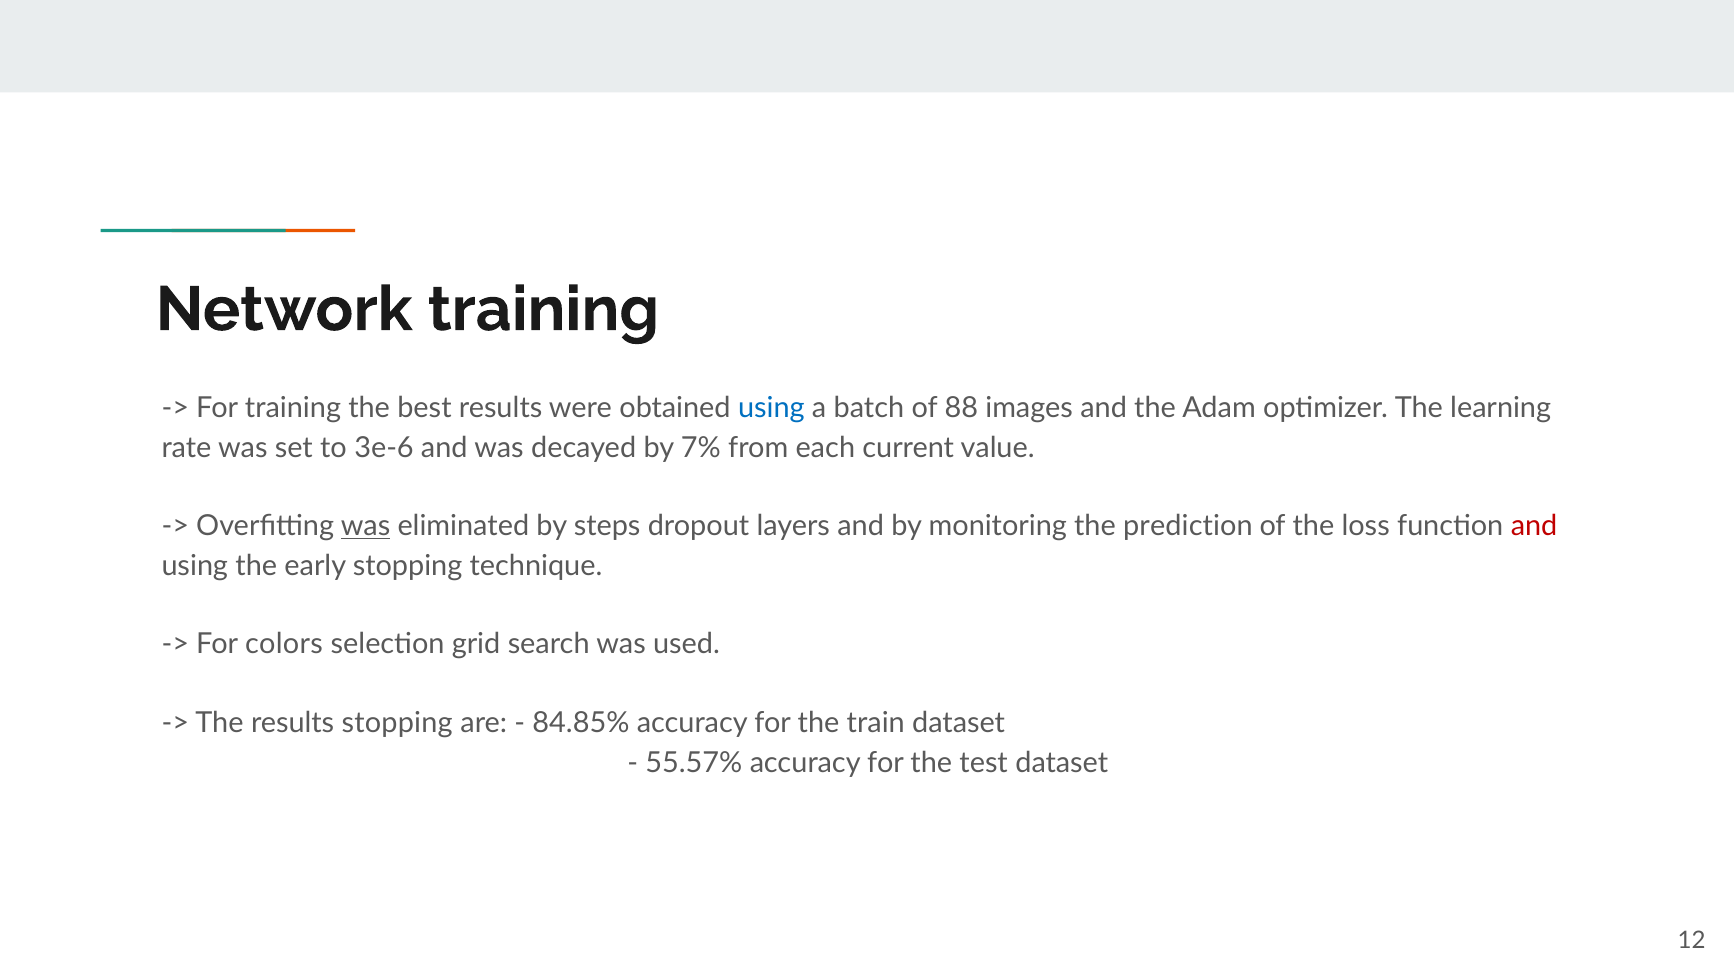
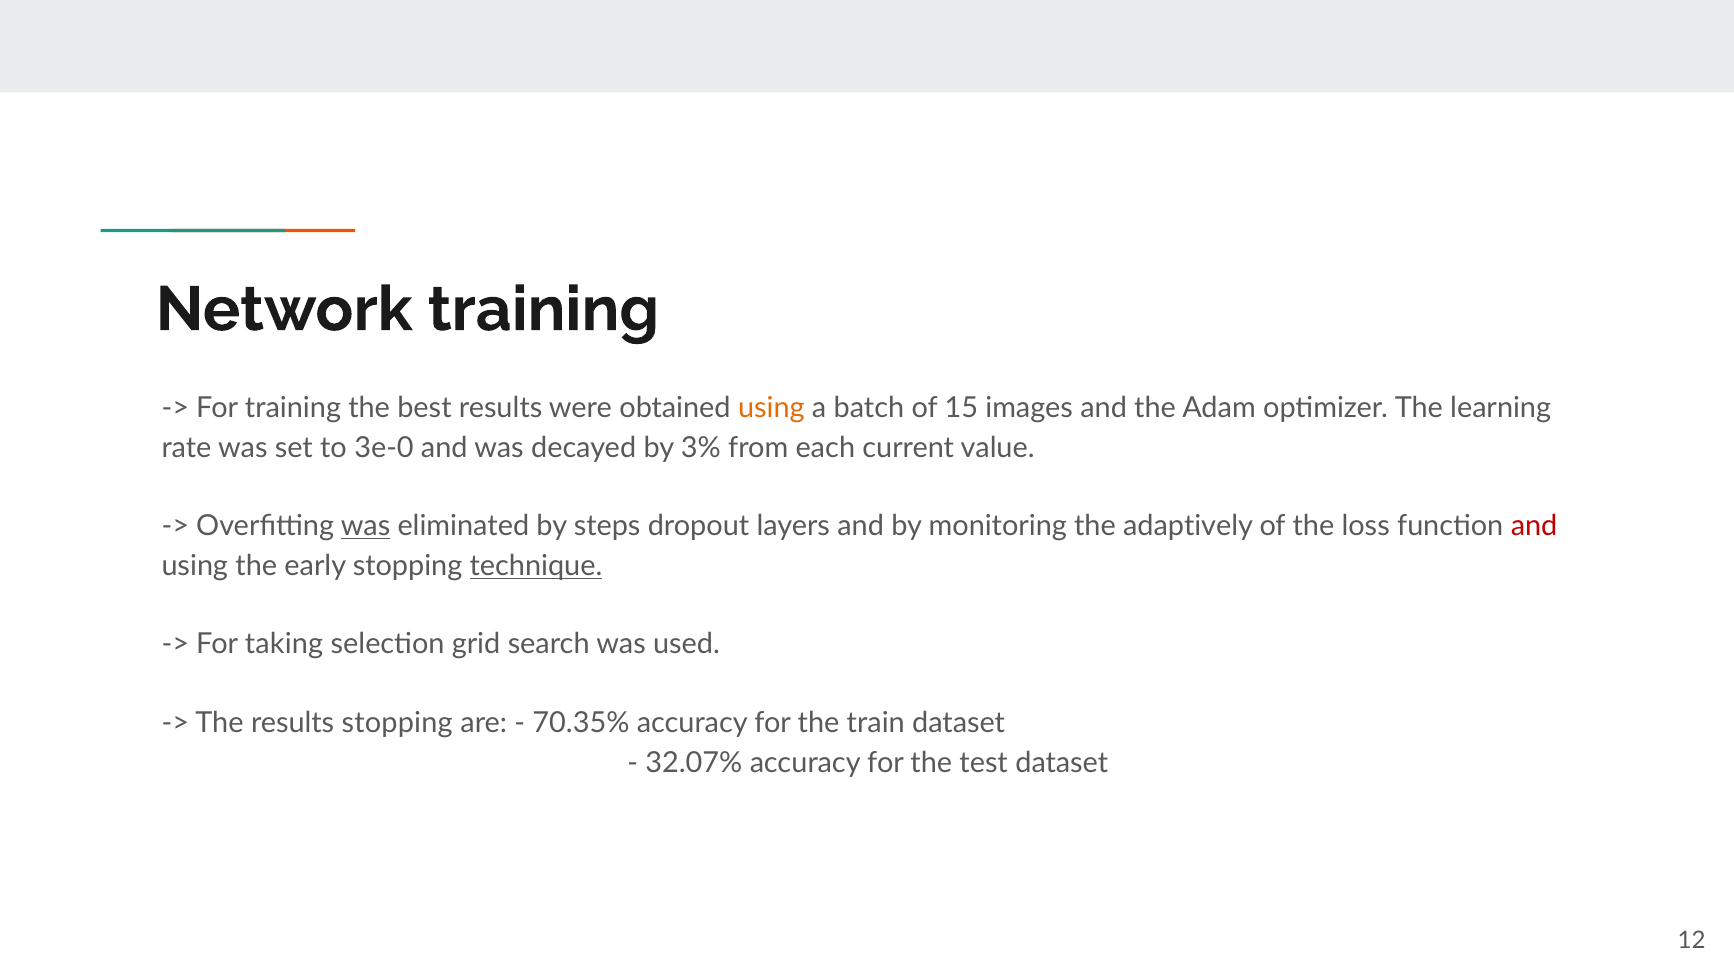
using colour: blue -> orange (771, 408)
88: 88 -> 15 (961, 408)
3e-6: 3e-6 -> 3e-0 (384, 447)
7%: 7% -> 3% (701, 447)
prediction: prediction -> adaptively (1188, 526)
technique underline: none -> present (536, 566)
colors: colors -> taking (284, 644)
84.85%: 84.85% -> 70.35% (581, 722)
55.57%: 55.57% -> 32.07% (694, 762)
